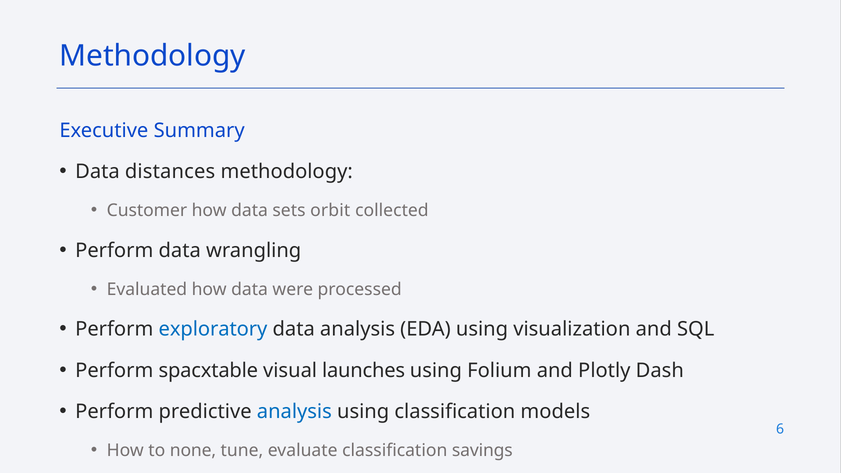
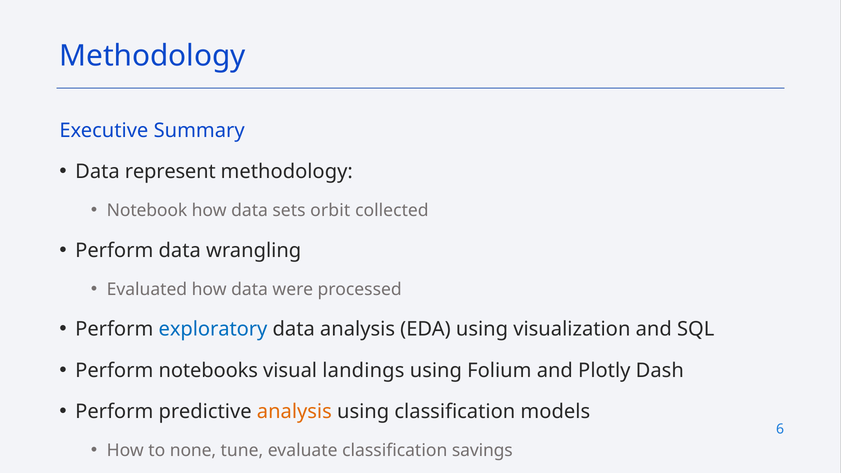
distances: distances -> represent (170, 172)
Customer: Customer -> Notebook (147, 211)
spacxtable: spacxtable -> notebooks (208, 370)
launches: launches -> landings (363, 370)
analysis colour: blue -> orange (294, 412)
